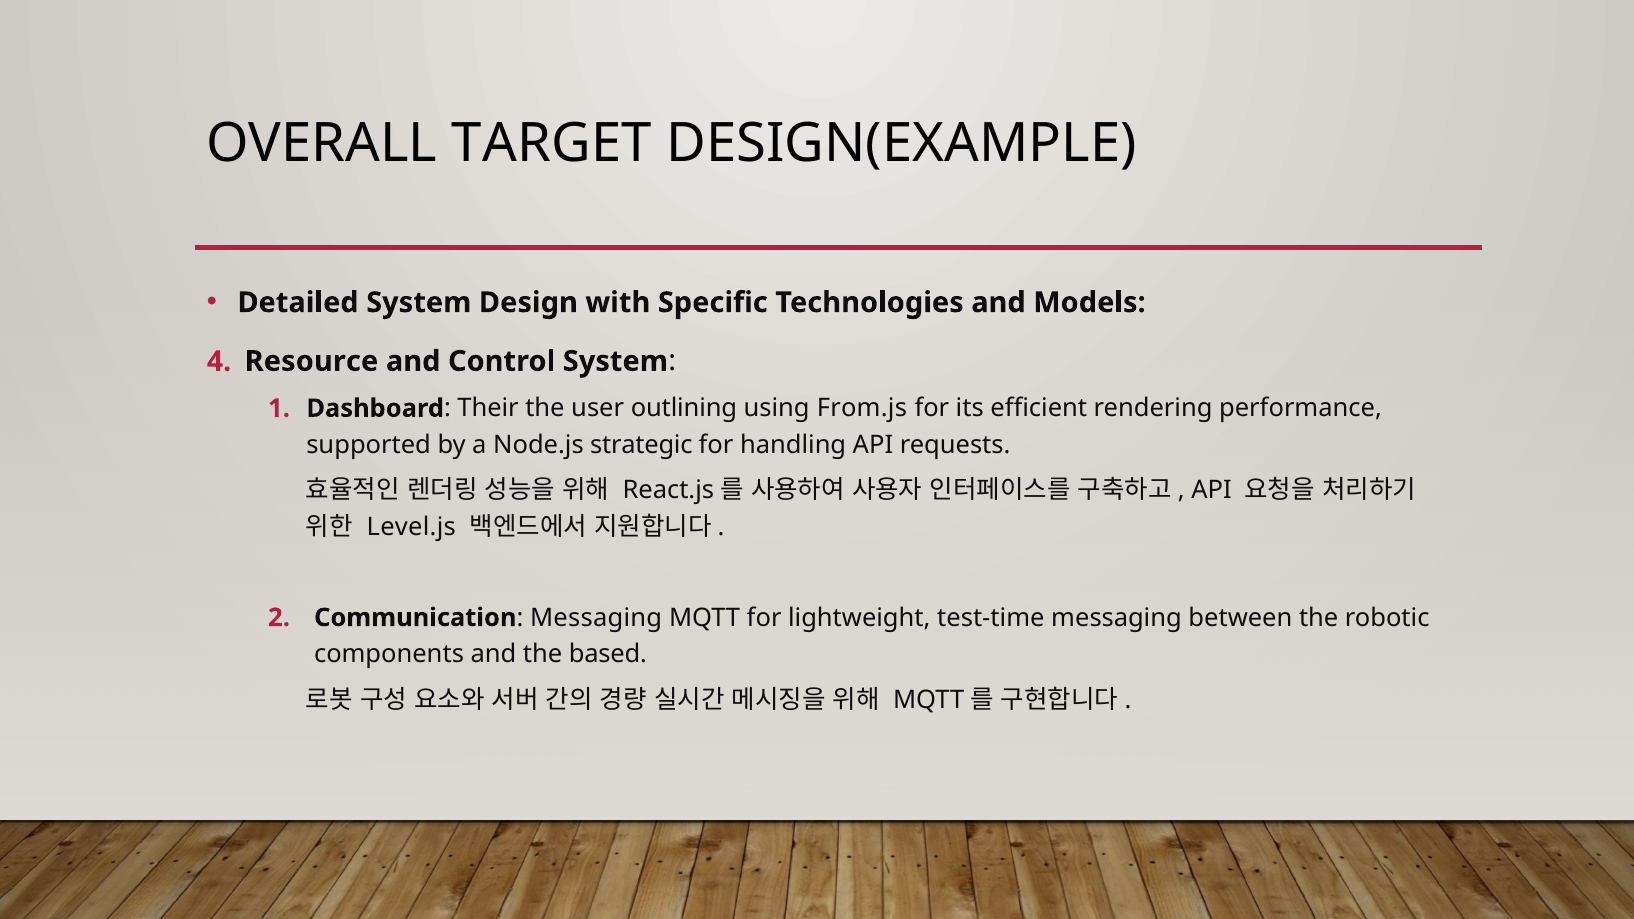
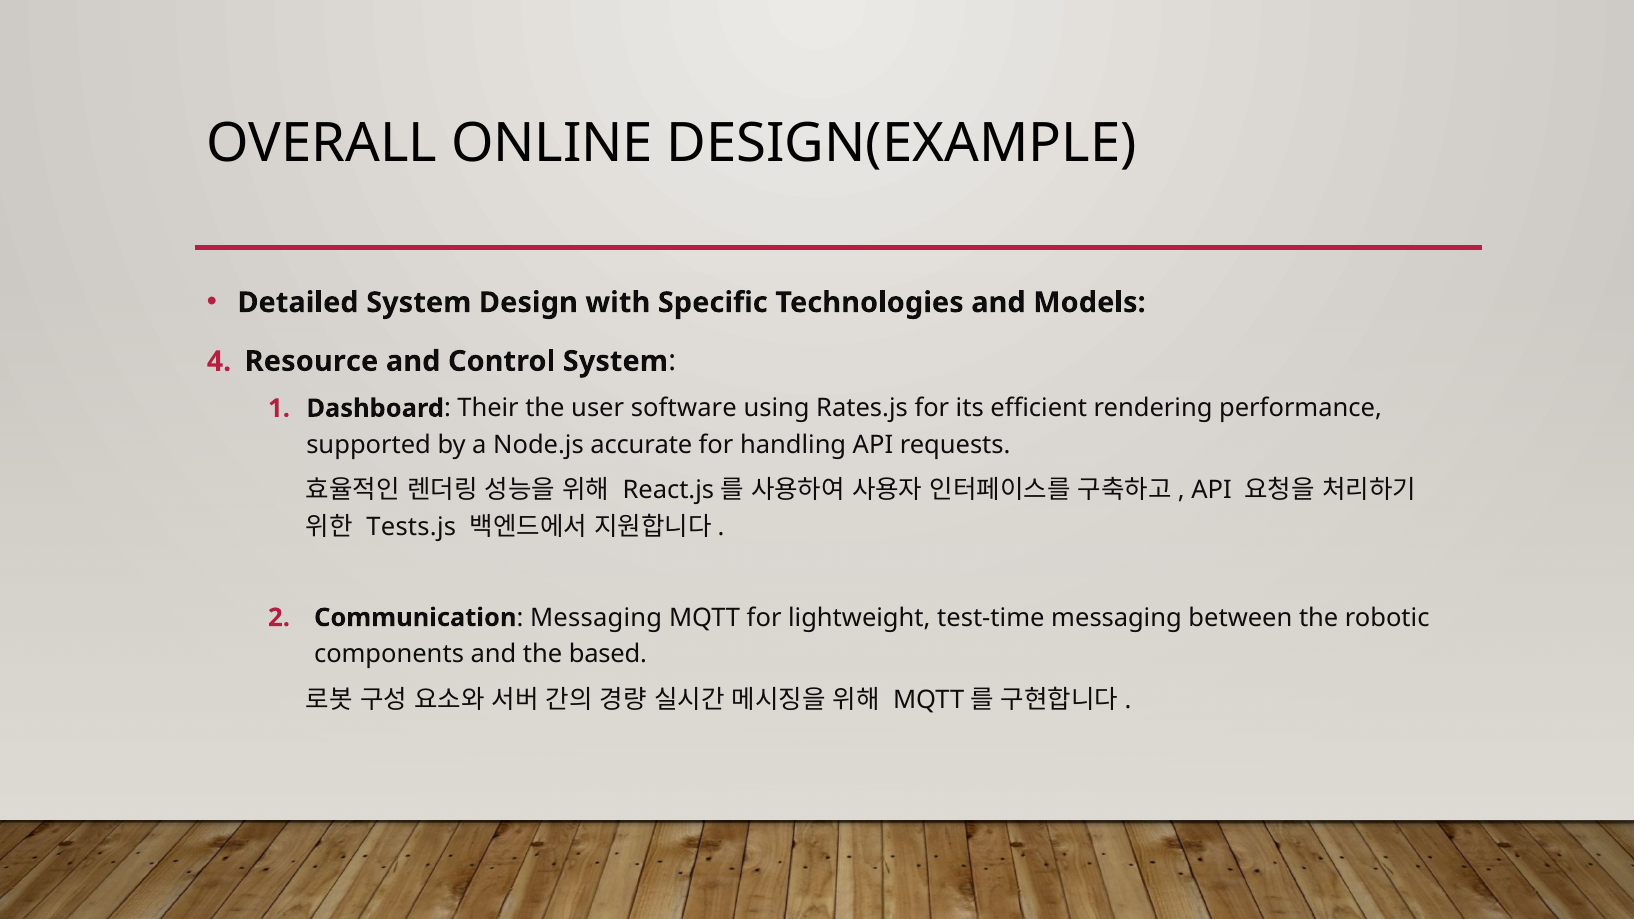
TARGET: TARGET -> ONLINE (552, 143)
outlining: outlining -> software (684, 408)
From.js: From.js -> Rates.js (862, 408)
strategic: strategic -> accurate (641, 445)
Level.js: Level.js -> Tests.js (411, 527)
